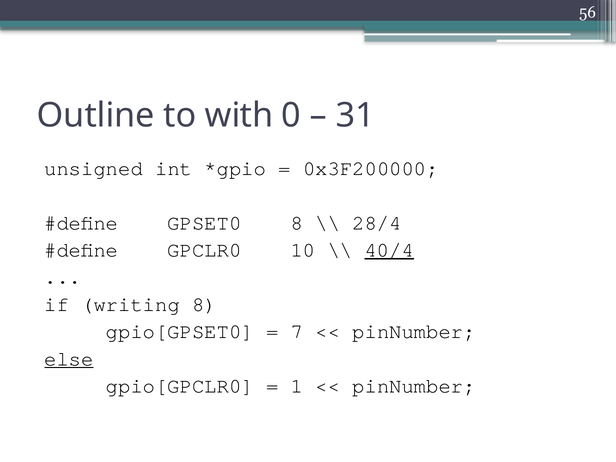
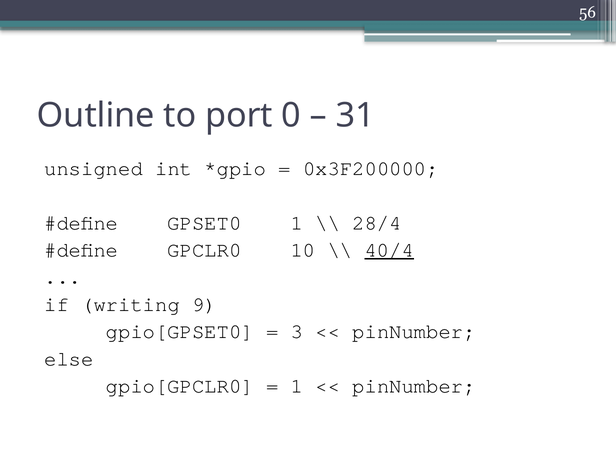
with: with -> port (239, 115)
GPSET0 8: 8 -> 1 (297, 223)
writing 8: 8 -> 9 (204, 304)
7: 7 -> 3 (297, 332)
else underline: present -> none (69, 359)
